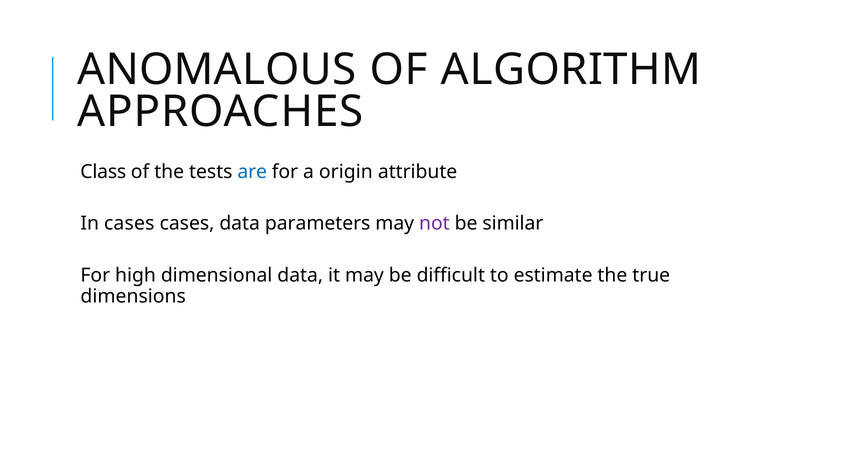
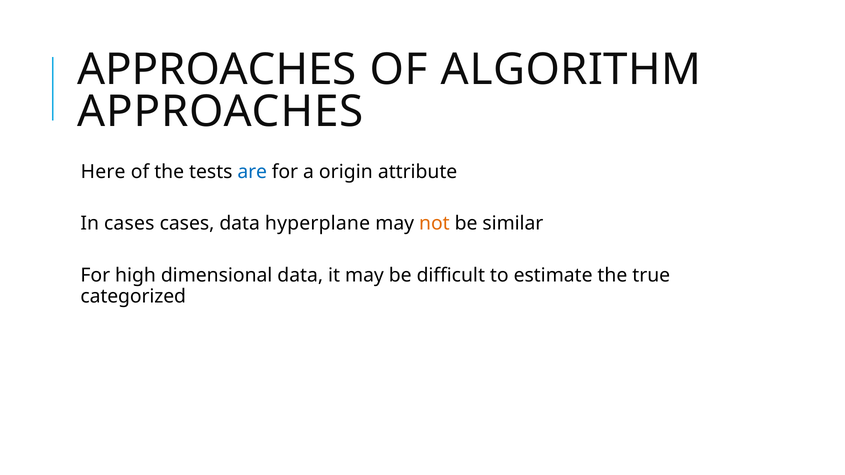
ANOMALOUS: ANOMALOUS -> APPROACHES (217, 70)
Class: Class -> Here (103, 172)
parameters: parameters -> hyperplane (318, 224)
not colour: purple -> orange (434, 224)
dimensions: dimensions -> categorized (133, 296)
